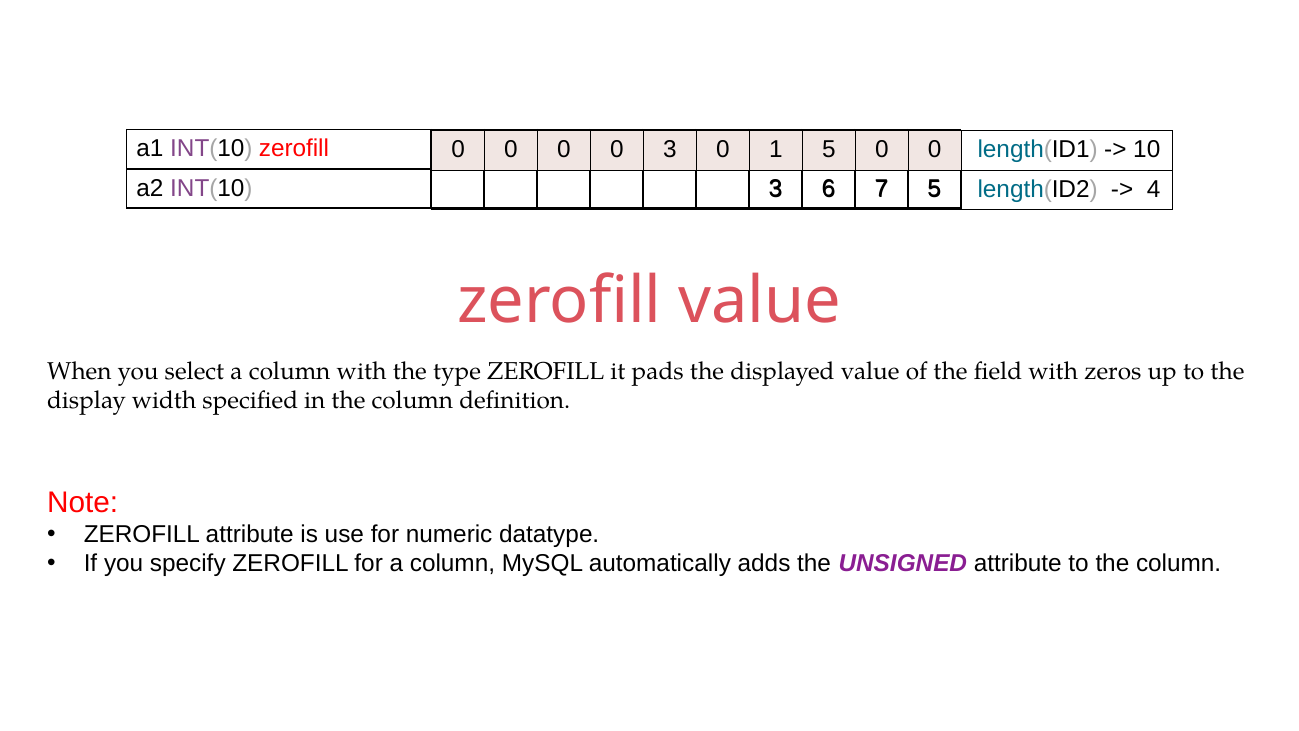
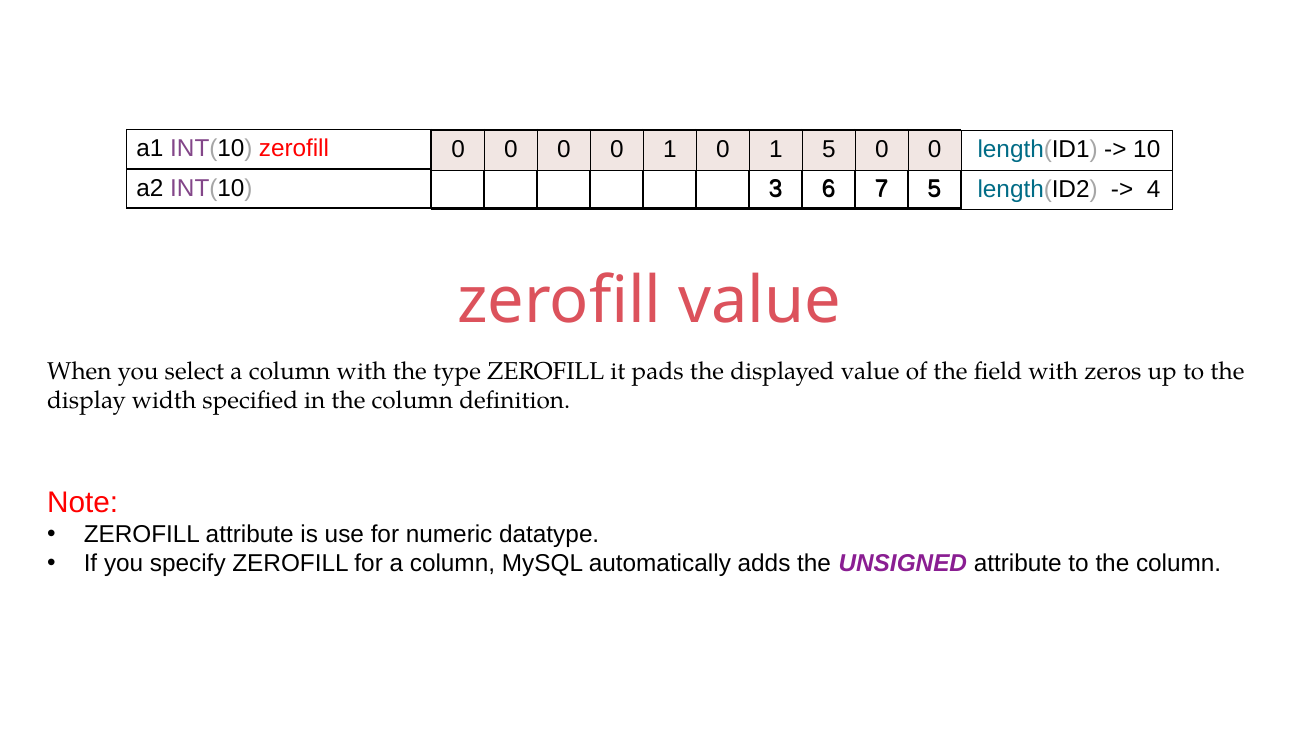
0 0 3: 3 -> 1 (670, 150)
